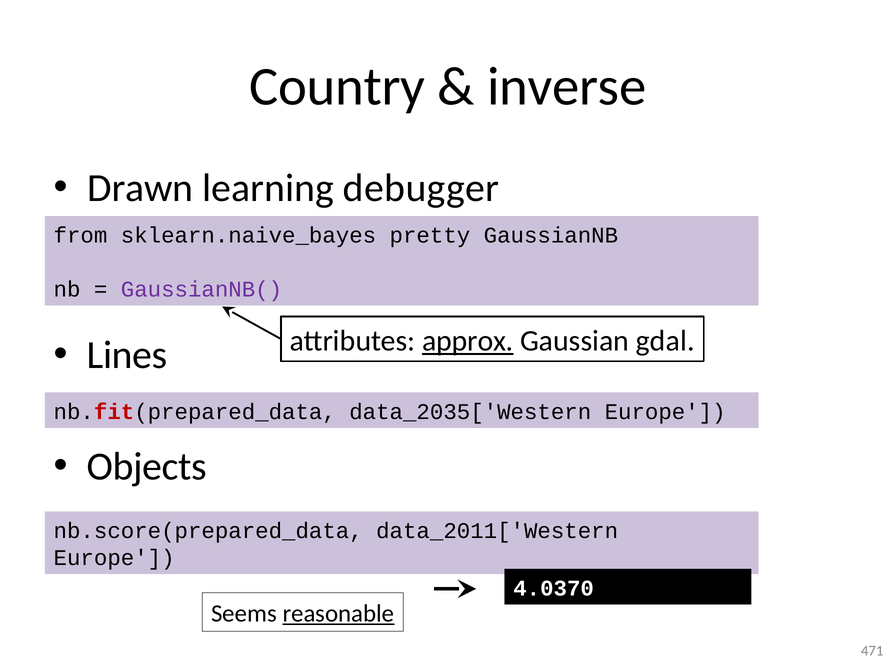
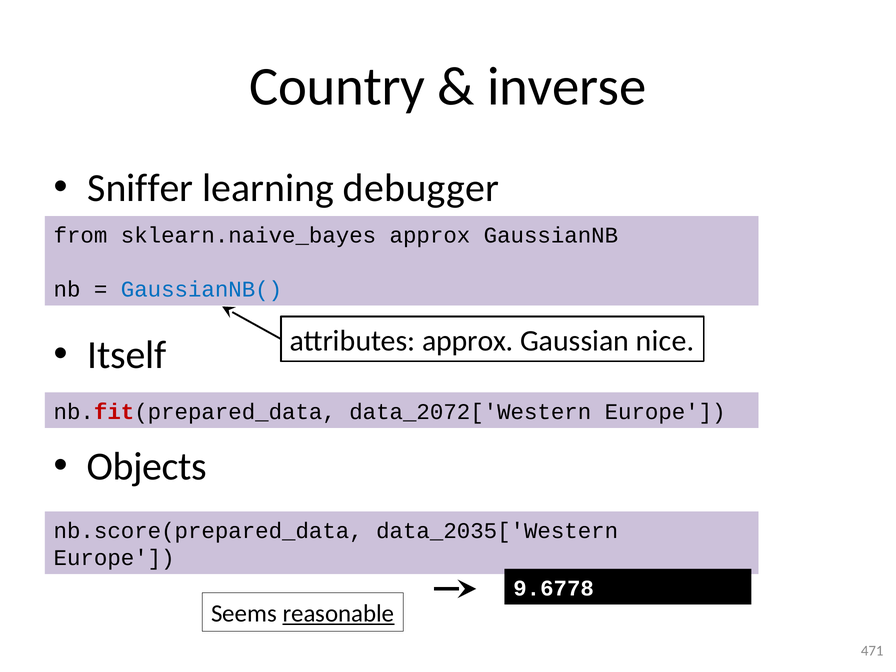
Drawn: Drawn -> Sniffer (140, 188)
sklearn.naive_bayes pretty: pretty -> approx (430, 235)
GaussianNB( colour: purple -> blue (201, 289)
approx underline: present -> none (468, 341)
gdal: gdal -> nice (665, 341)
Lines: Lines -> Itself (127, 355)
data_2035['Western: data_2035['Western -> data_2072['Western (470, 412)
data_2011['Western: data_2011['Western -> data_2035['Western (497, 531)
4.0370: 4.0370 -> 9.6778 (554, 588)
